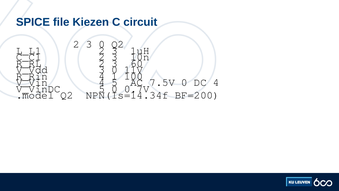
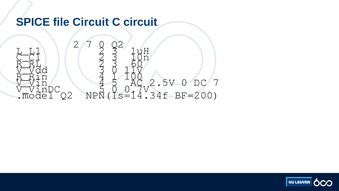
file Kiezen: Kiezen -> Circuit (91, 22)
3: 3 -> 7 (89, 44)
7.5V: 7.5V -> 2.5V (162, 82)
DC 4: 4 -> 7 (216, 82)
